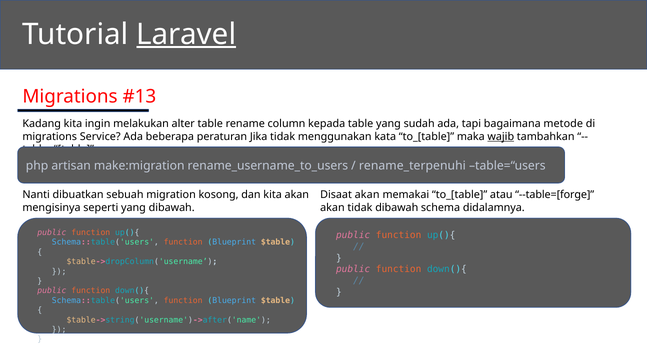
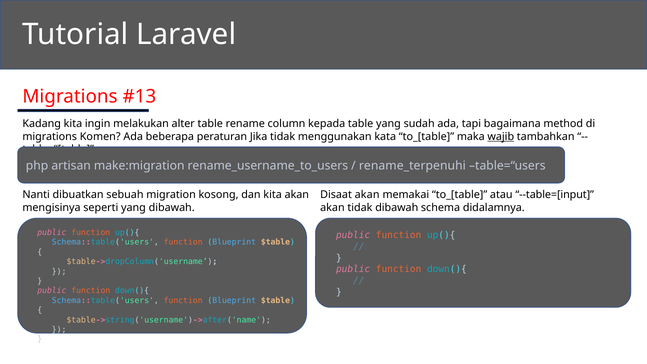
Laravel underline: present -> none (186, 34)
metode: metode -> method (563, 123)
Service: Service -> Komen (100, 136)
--table=[forge: --table=[forge -> --table=[input (555, 195)
